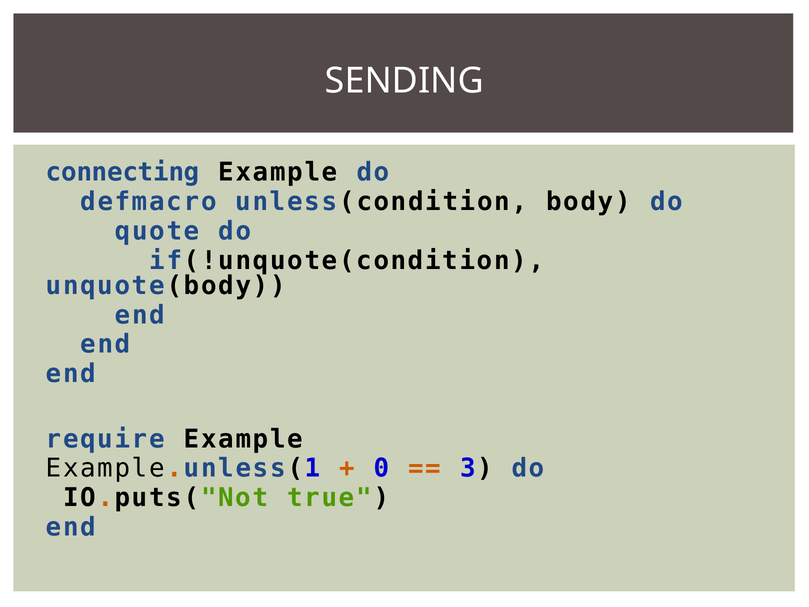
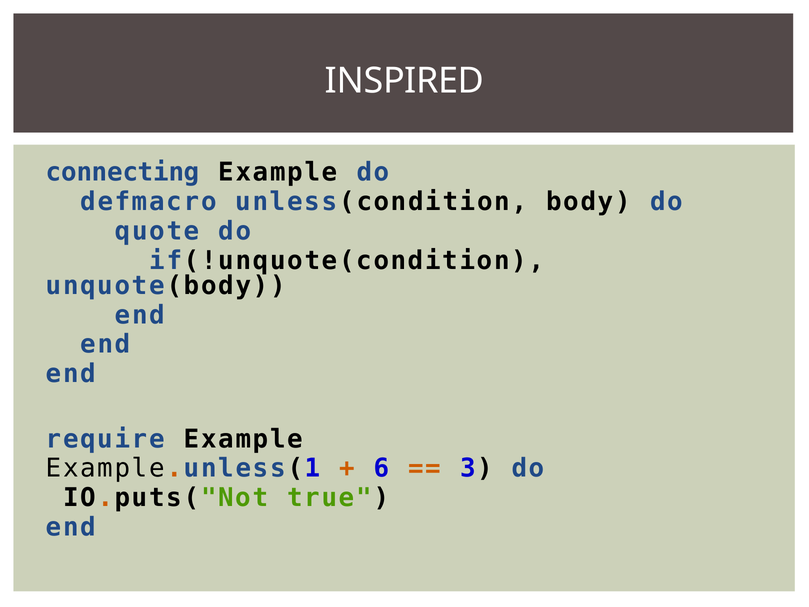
SENDING: SENDING -> INSPIRED (405, 81)
0: 0 -> 6 (382, 468)
